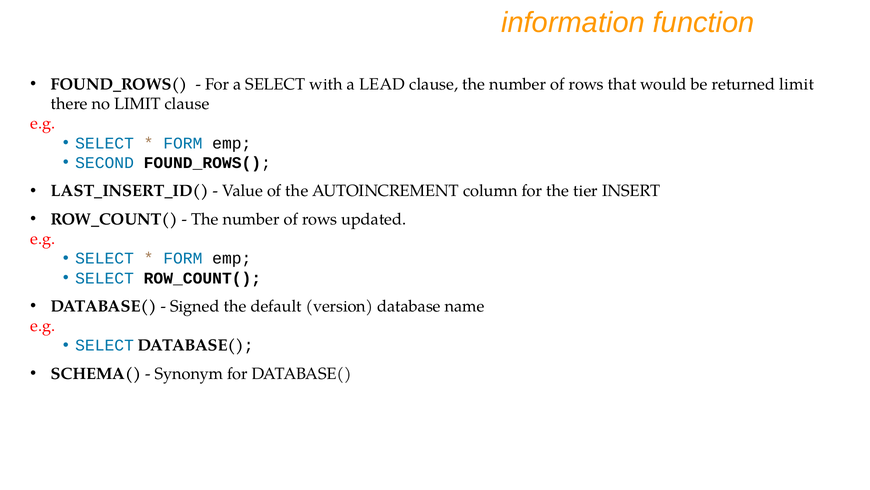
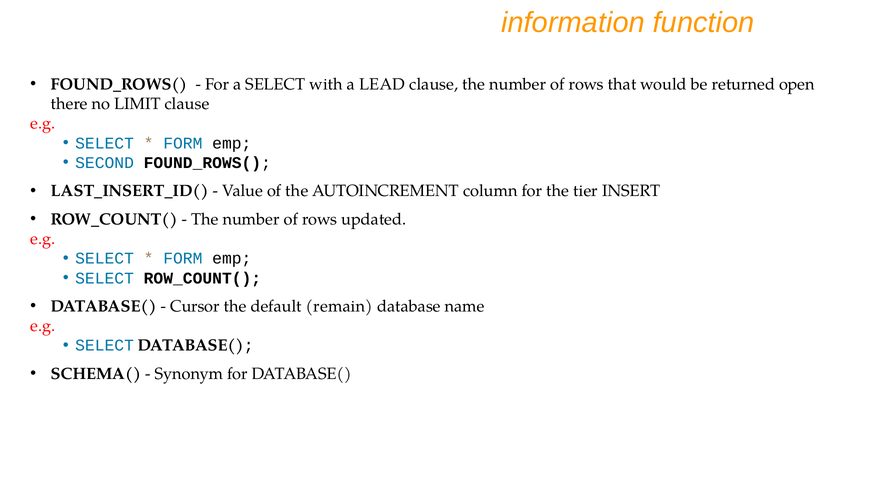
returned limit: limit -> open (797, 84)
Signed: Signed -> Cursor (195, 306)
version: version -> remain (339, 306)
